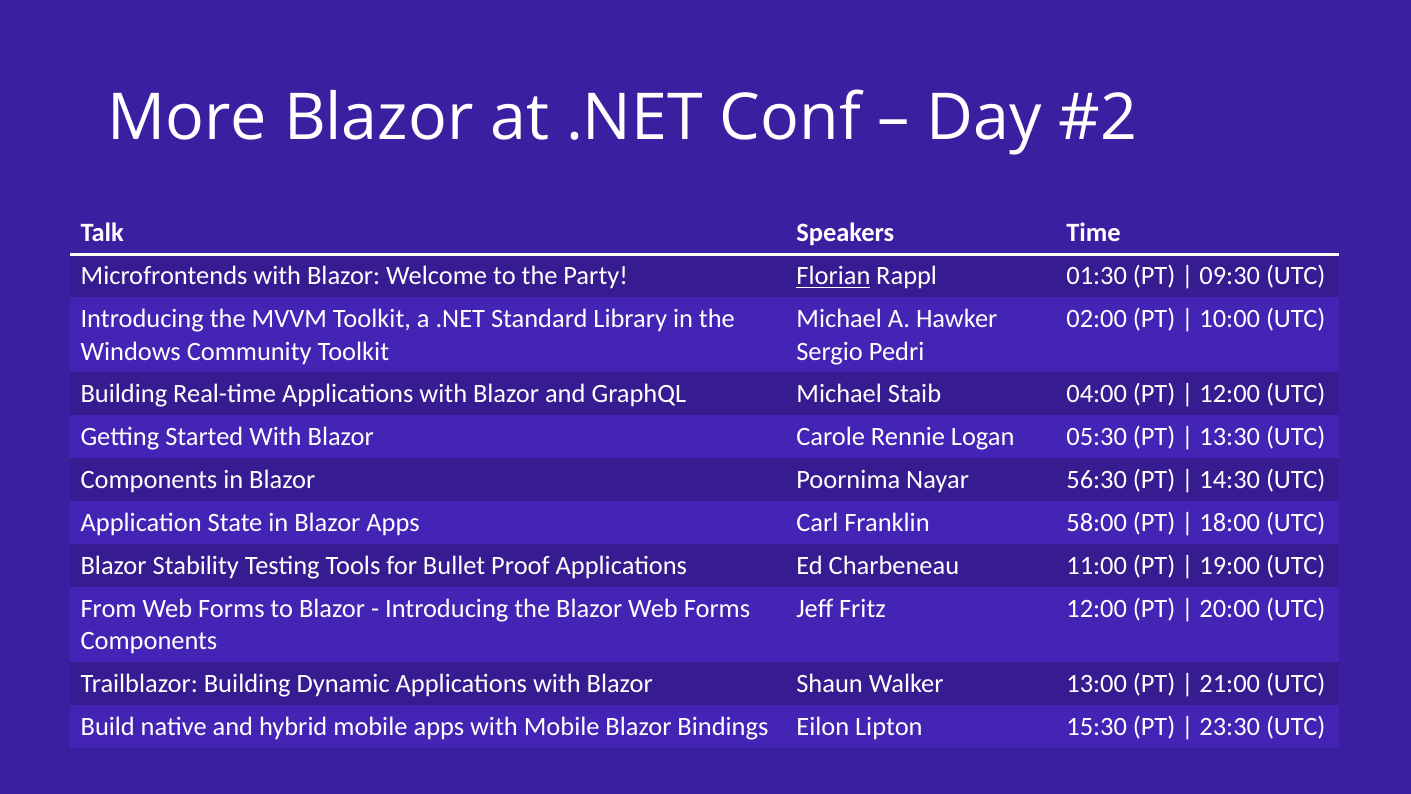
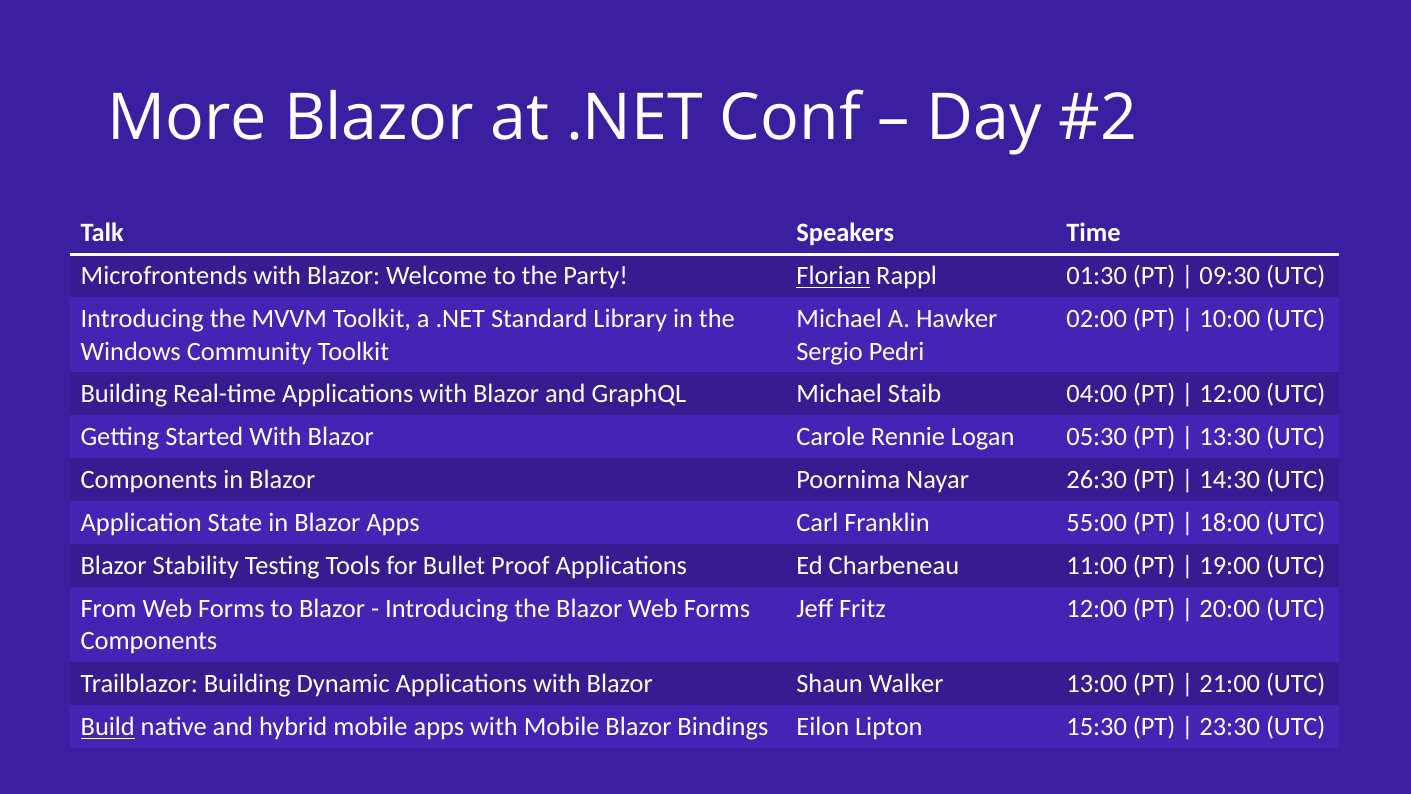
56:30: 56:30 -> 26:30 (1097, 480)
58:00: 58:00 -> 55:00 (1097, 523)
Build underline: none -> present (108, 727)
